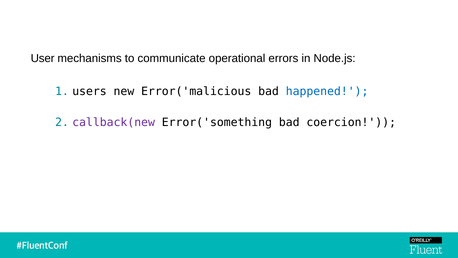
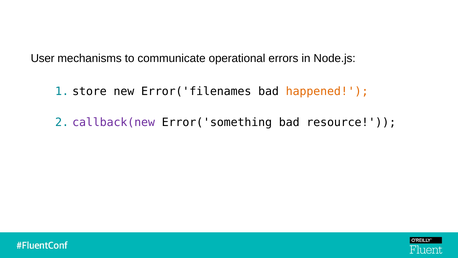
users: users -> store (89, 91)
Error('malicious: Error('malicious -> Error('filenames (196, 91)
happened colour: blue -> orange (327, 91)
coercion: coercion -> resource (351, 122)
